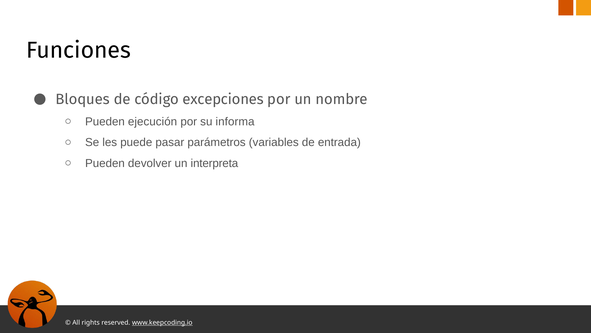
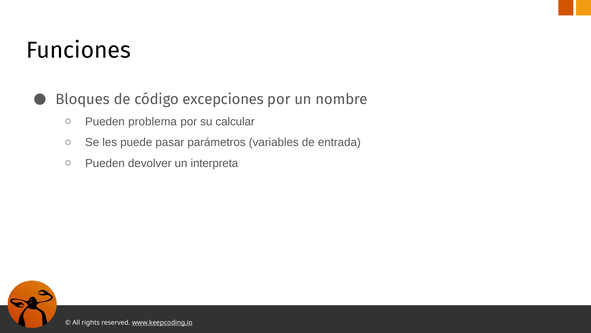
ejecución: ejecución -> problema (153, 122)
informa: informa -> calcular (235, 122)
